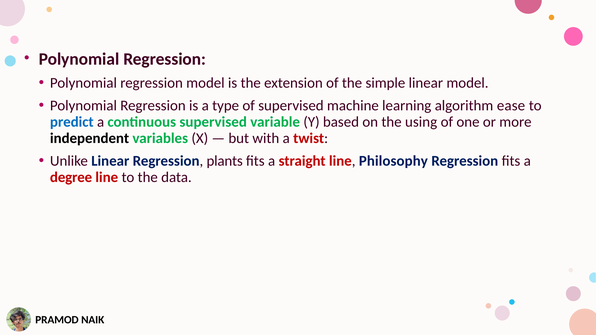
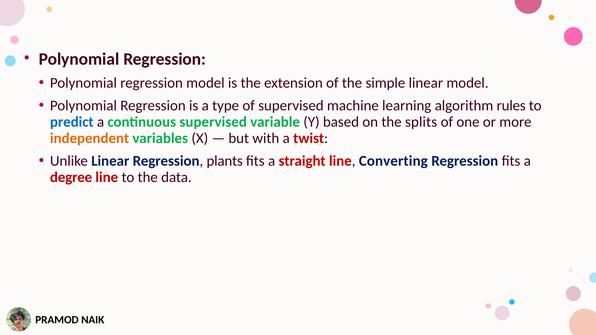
ease: ease -> rules (511, 106)
using: using -> splits (421, 122)
independent colour: black -> orange (90, 138)
Philosophy: Philosophy -> Converting (393, 161)
